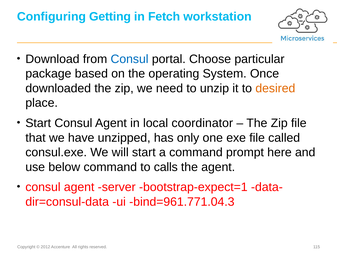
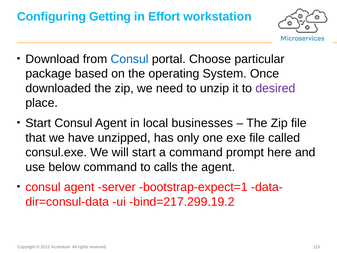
Fetch: Fetch -> Effort (164, 17)
desired colour: orange -> purple (275, 88)
coordinator: coordinator -> businesses (202, 123)
bind=961.771.04.3: bind=961.771.04.3 -> bind=217.299.19.2 (182, 202)
